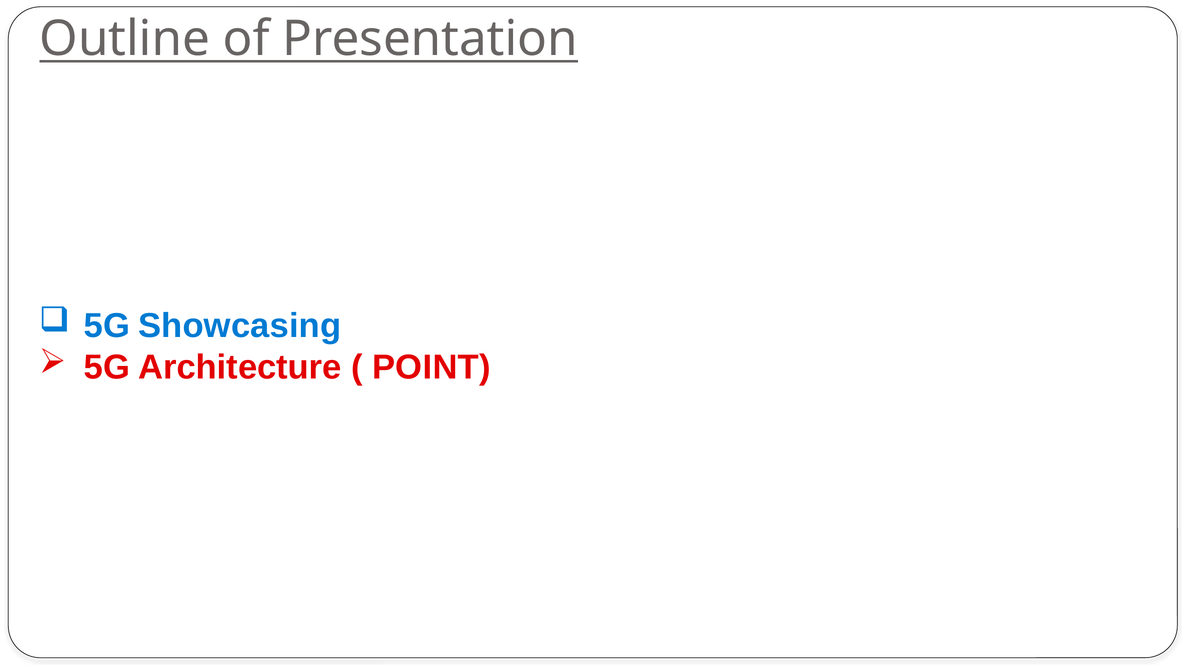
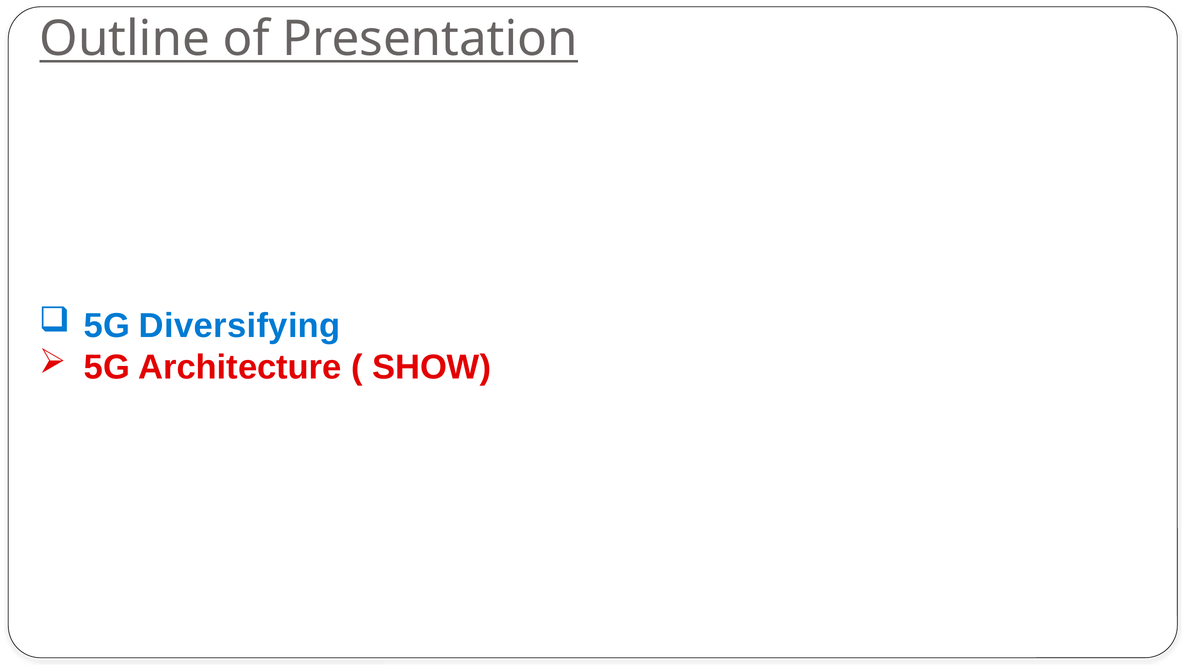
Showcasing: Showcasing -> Diversifying (240, 326)
POINT: POINT -> SHOW (432, 367)
